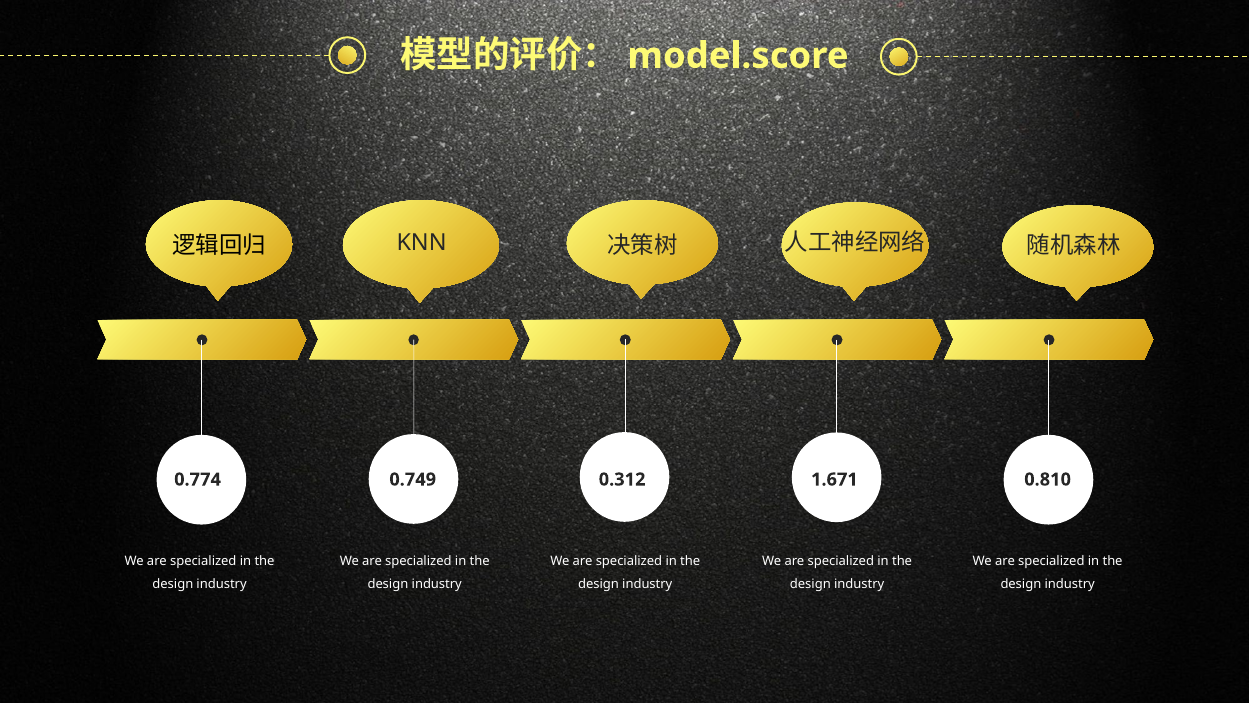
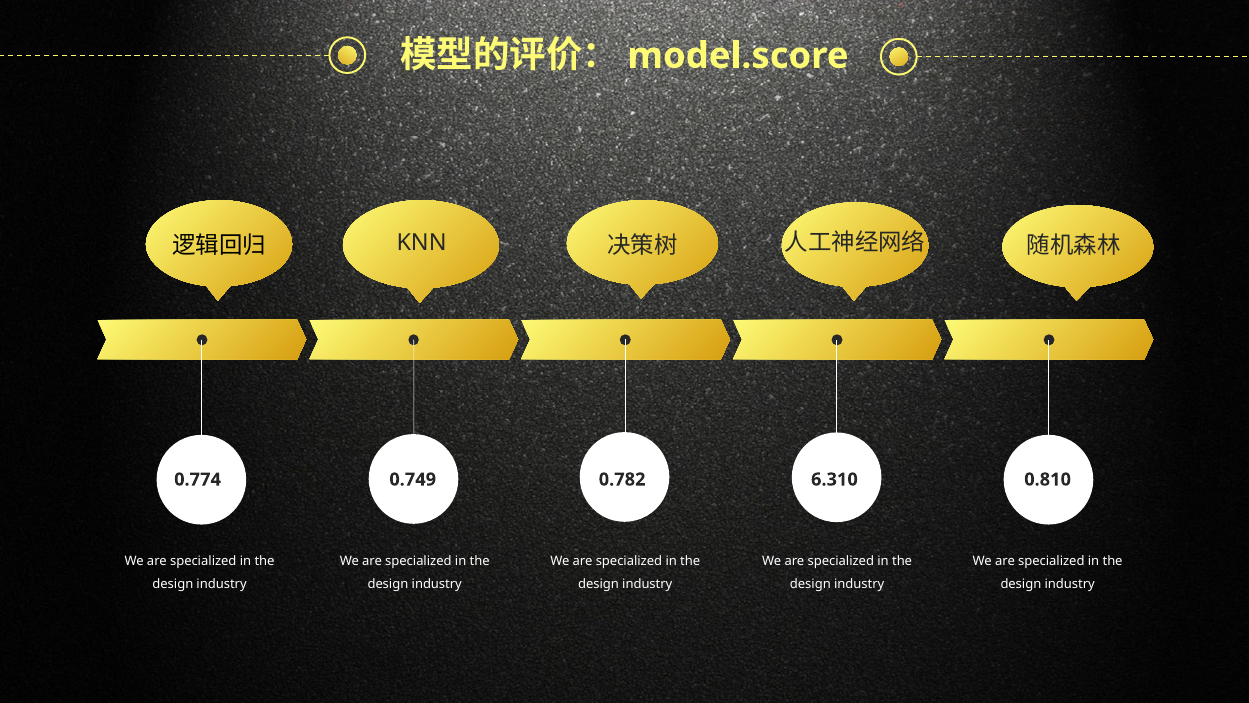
0.312: 0.312 -> 0.782 (622, 479)
1.671: 1.671 -> 6.310 (834, 479)
